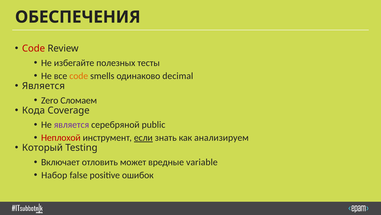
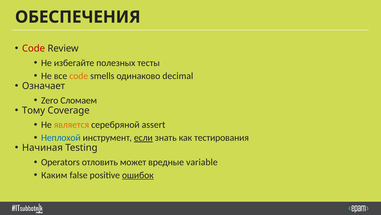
Является: Является -> Означает (44, 86)
Кода: Кода -> Тому (34, 110)
является colour: purple -> orange (71, 124)
public: public -> assert (154, 124)
Неплохой colour: red -> blue (61, 137)
анализируем: анализируем -> тестирования (222, 137)
Который: Который -> Начиная (42, 147)
Включает: Включает -> Operators (60, 162)
Набор: Набор -> Каким (54, 175)
ошибок underline: none -> present (138, 175)
